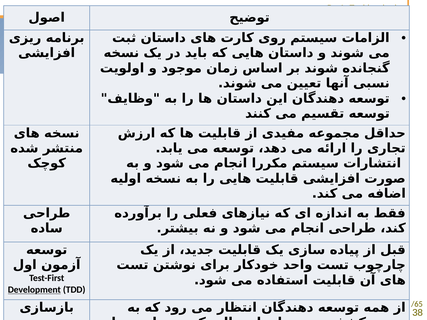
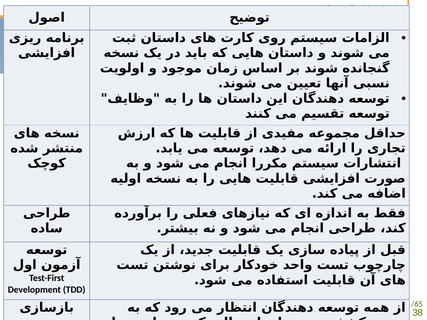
Development underline: present -> none (34, 290)
